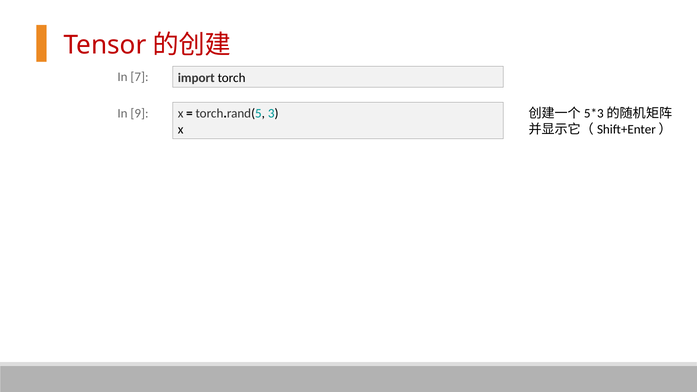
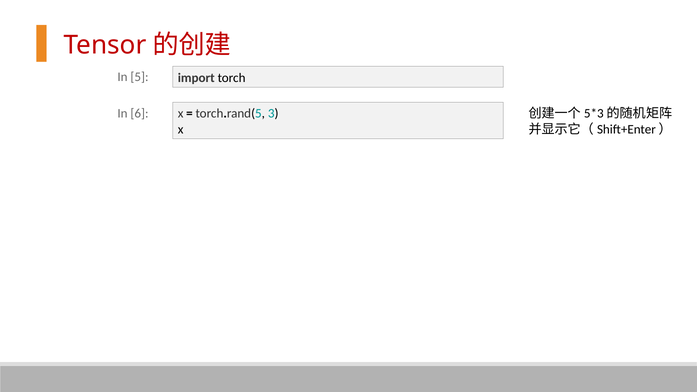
7: 7 -> 5 (140, 77)
9: 9 -> 6 (140, 114)
